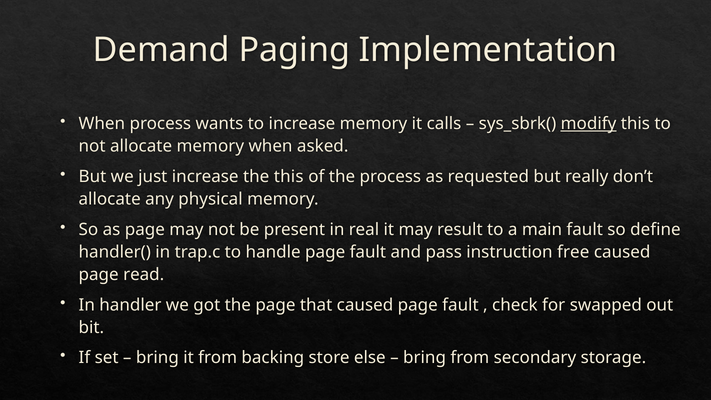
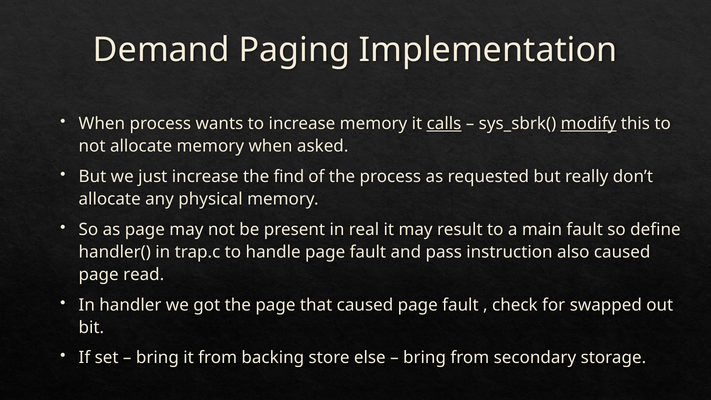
calls underline: none -> present (444, 124)
the this: this -> find (289, 177)
free: free -> also (573, 252)
